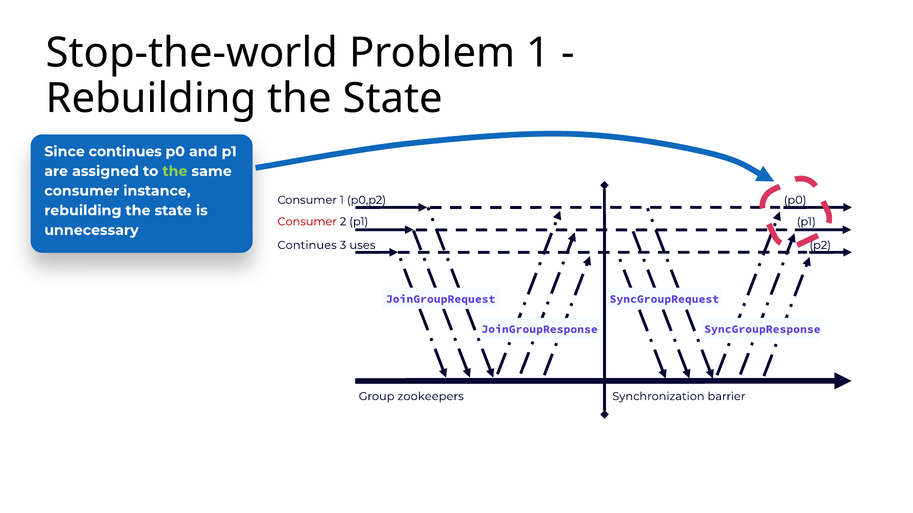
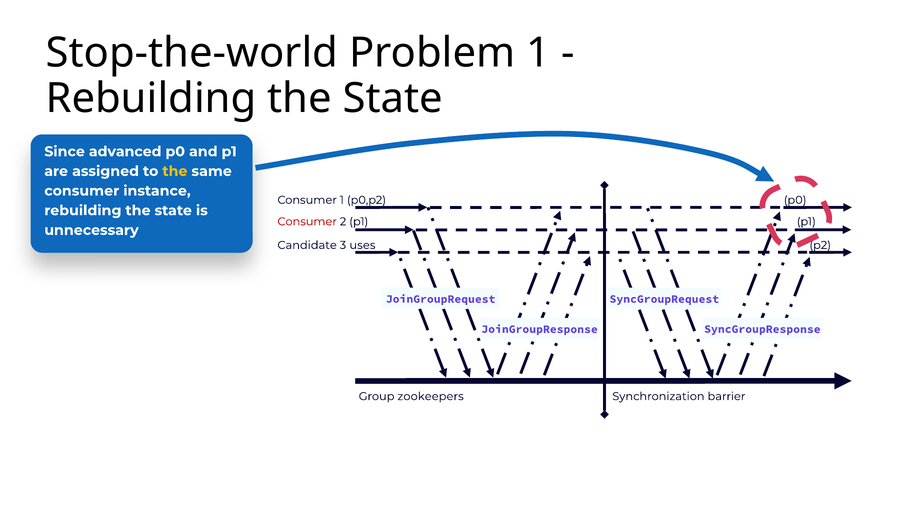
Since continues: continues -> advanced (125, 152)
the colour: light green -> yellow (175, 171)
Continues: Continues -> Candidate (307, 245)
